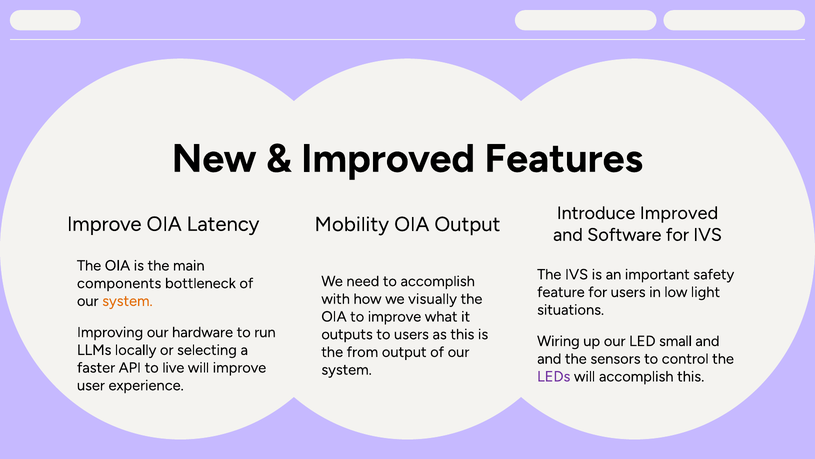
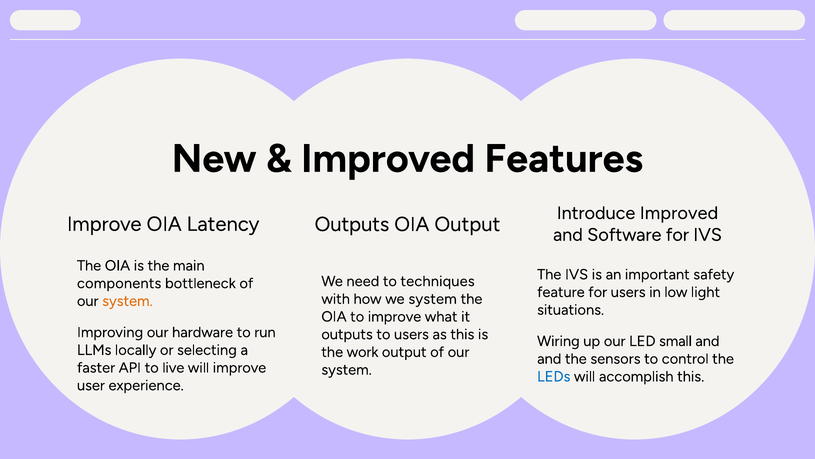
Mobility: Mobility -> Outputs (352, 224)
to accomplish: accomplish -> techniques (438, 281)
we visually: visually -> system (433, 299)
from: from -> work (363, 352)
LEDs colour: purple -> blue (554, 376)
